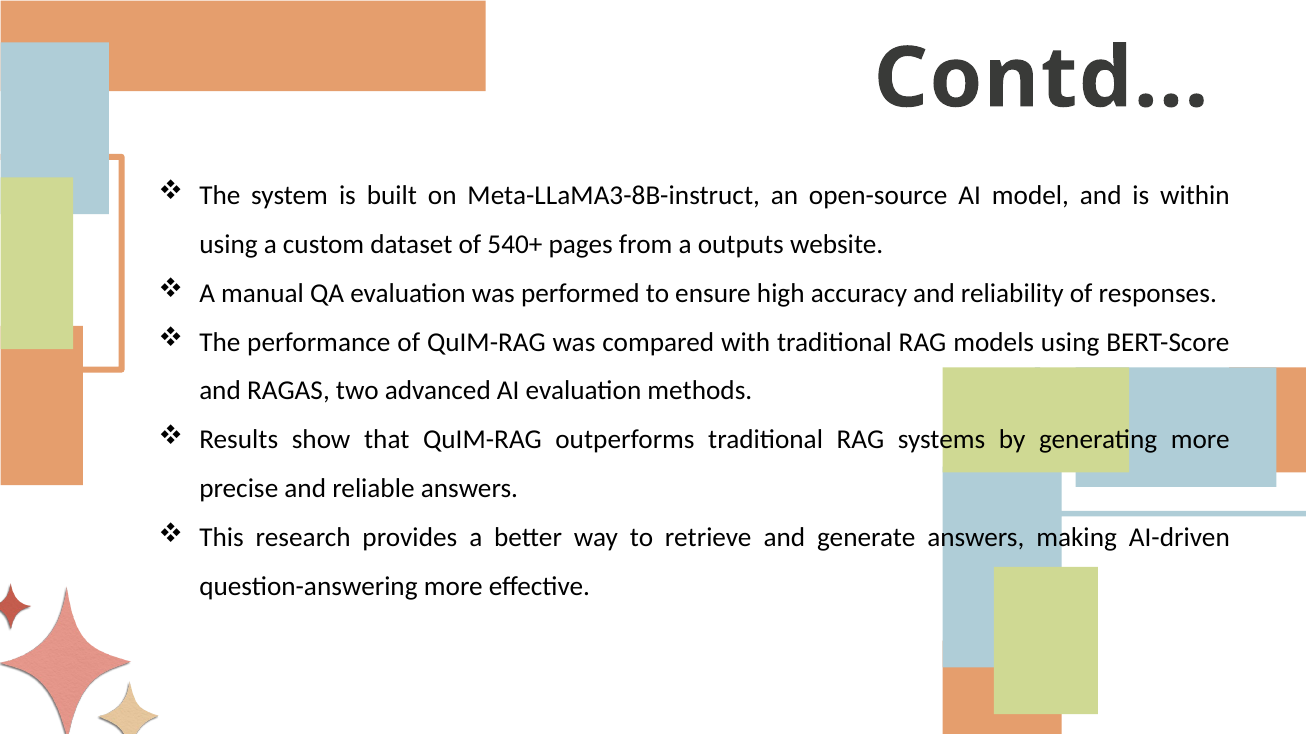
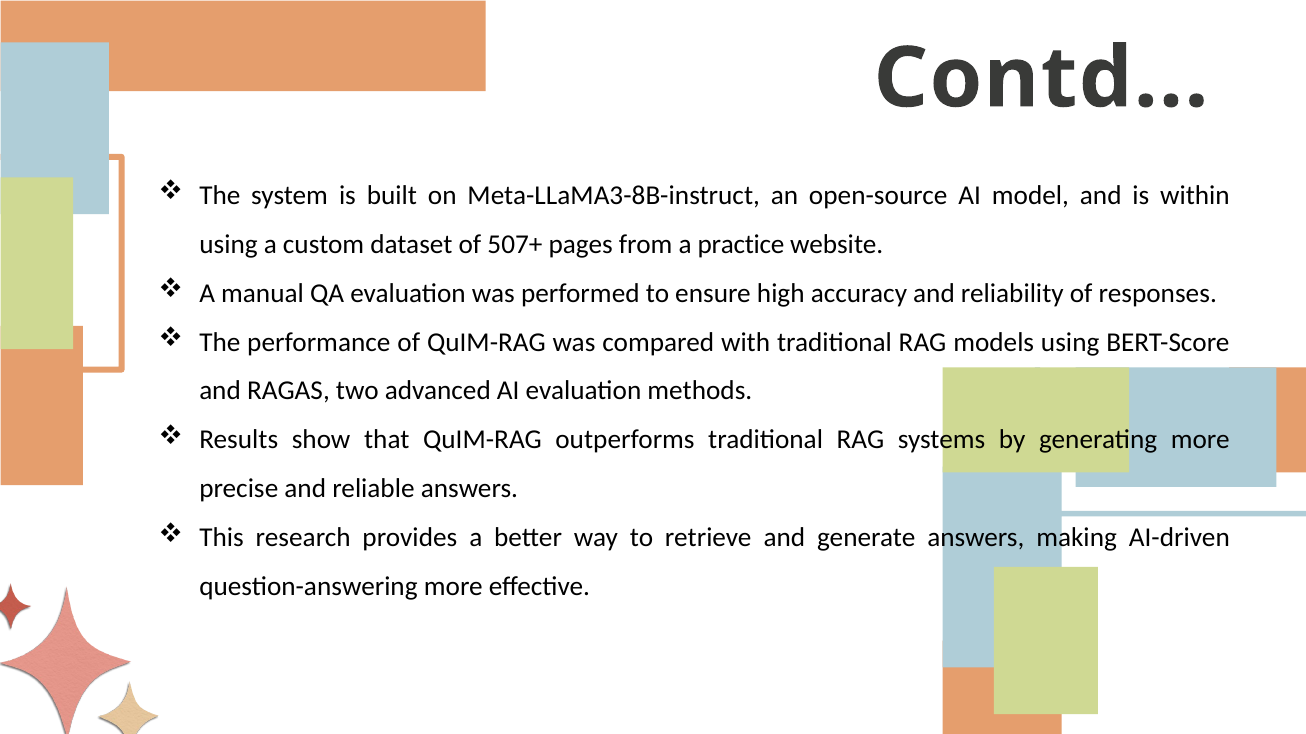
540+: 540+ -> 507+ (515, 244)
outputs: outputs -> practice (741, 244)
